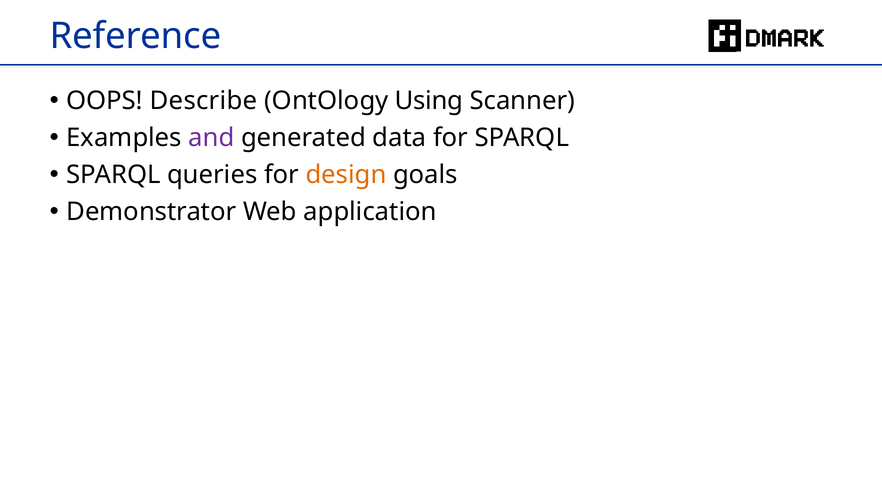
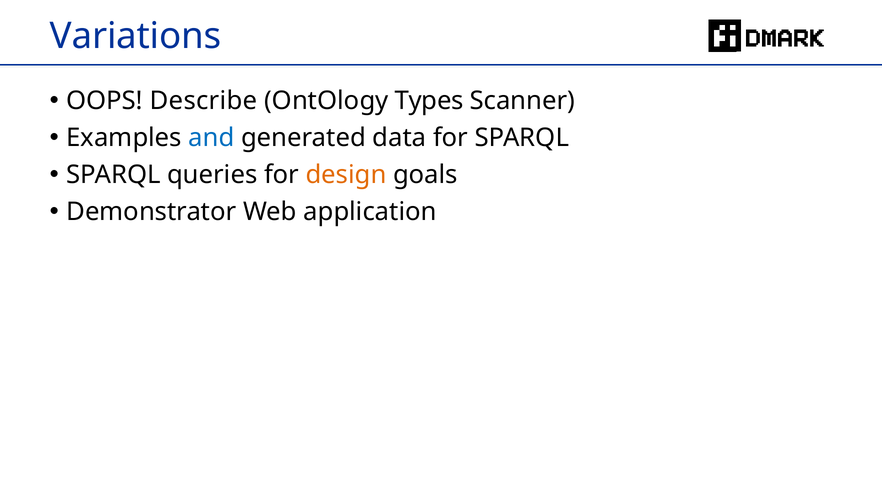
Reference: Reference -> Variations (136, 36)
Using: Using -> Types (429, 101)
and colour: purple -> blue (211, 138)
